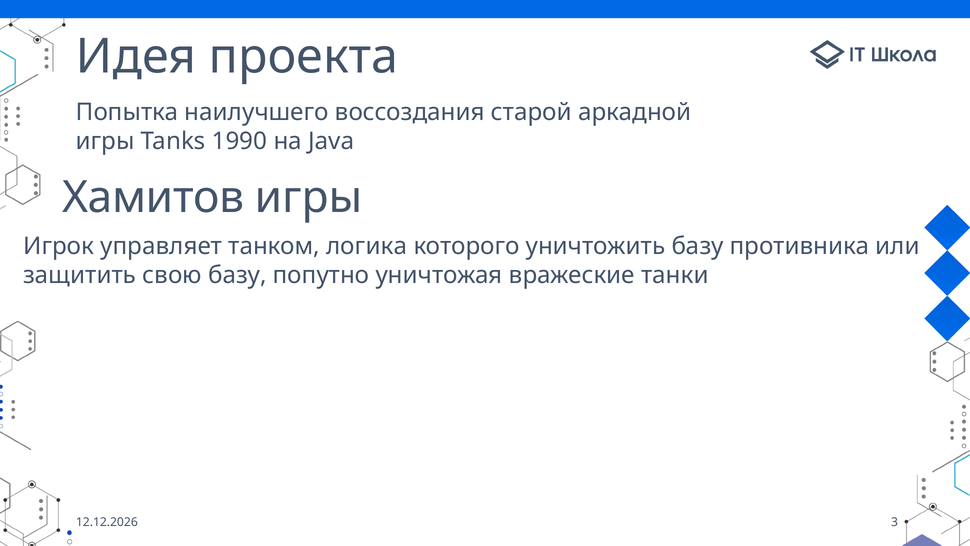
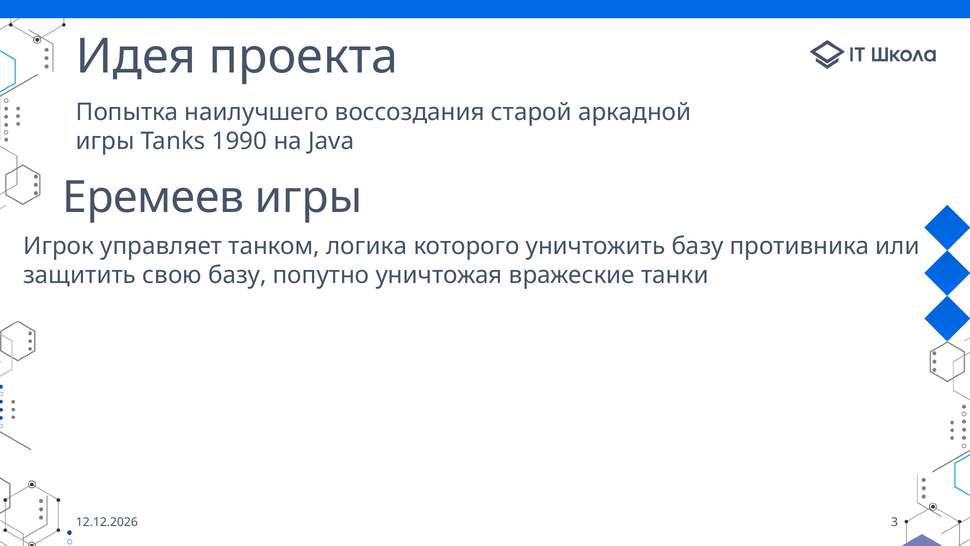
Хамитов: Хамитов -> Еремеев (153, 198)
